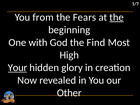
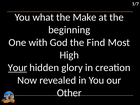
from: from -> what (43, 17)
Fears: Fears -> Make (85, 17)
the underline: present -> none (117, 17)
